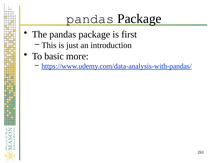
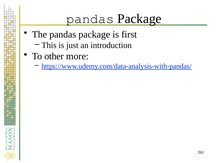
basic: basic -> other (54, 56)
